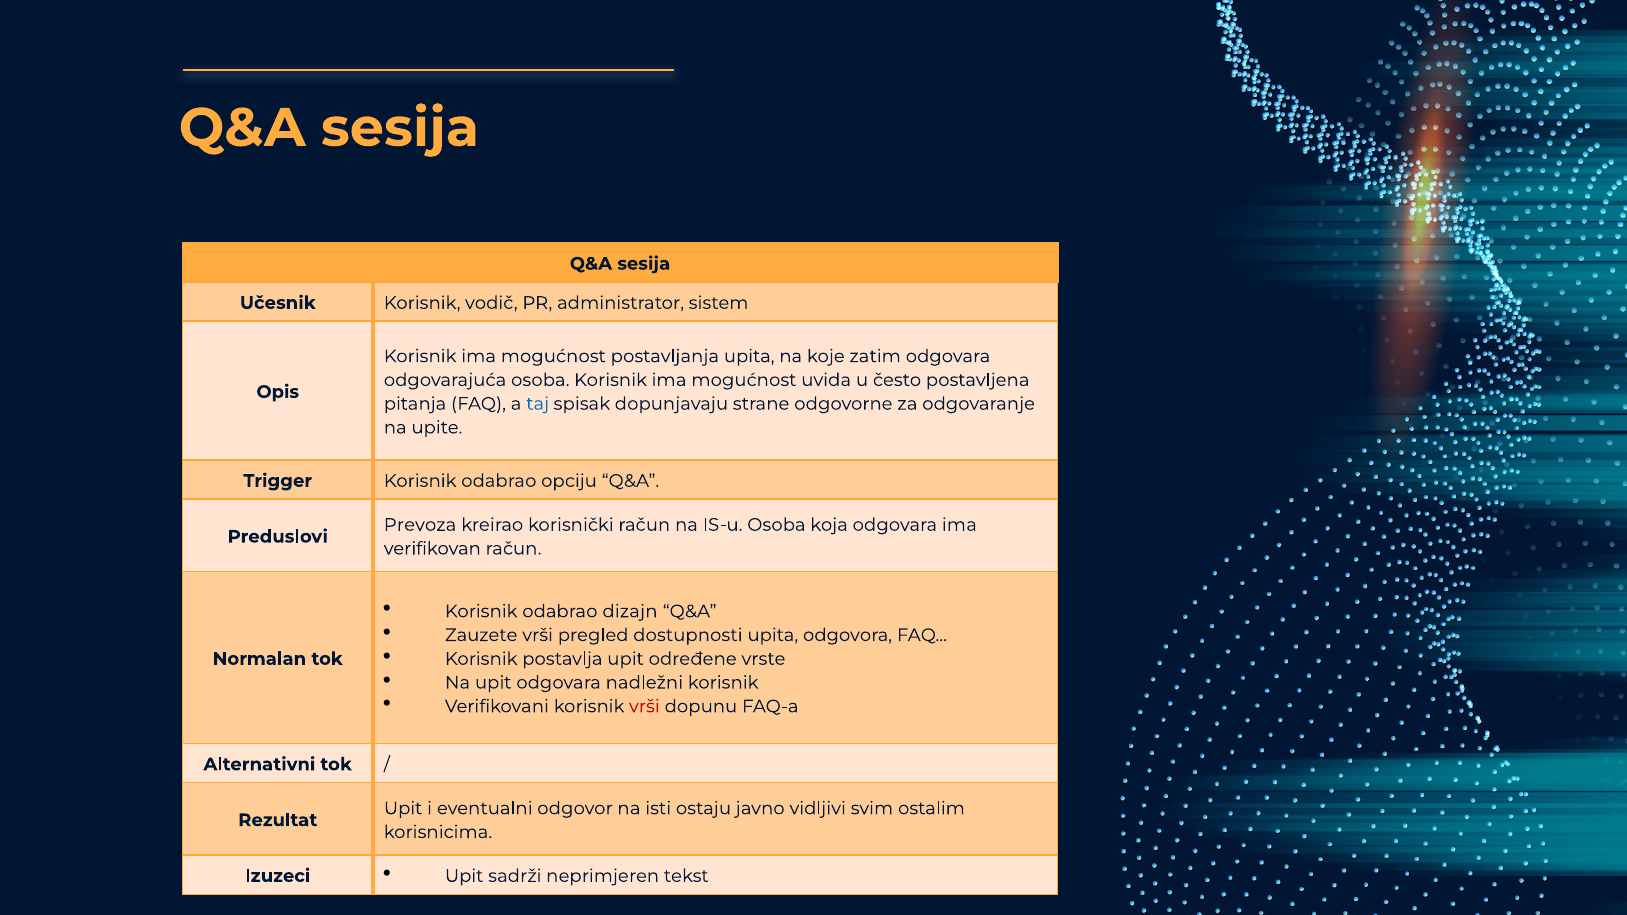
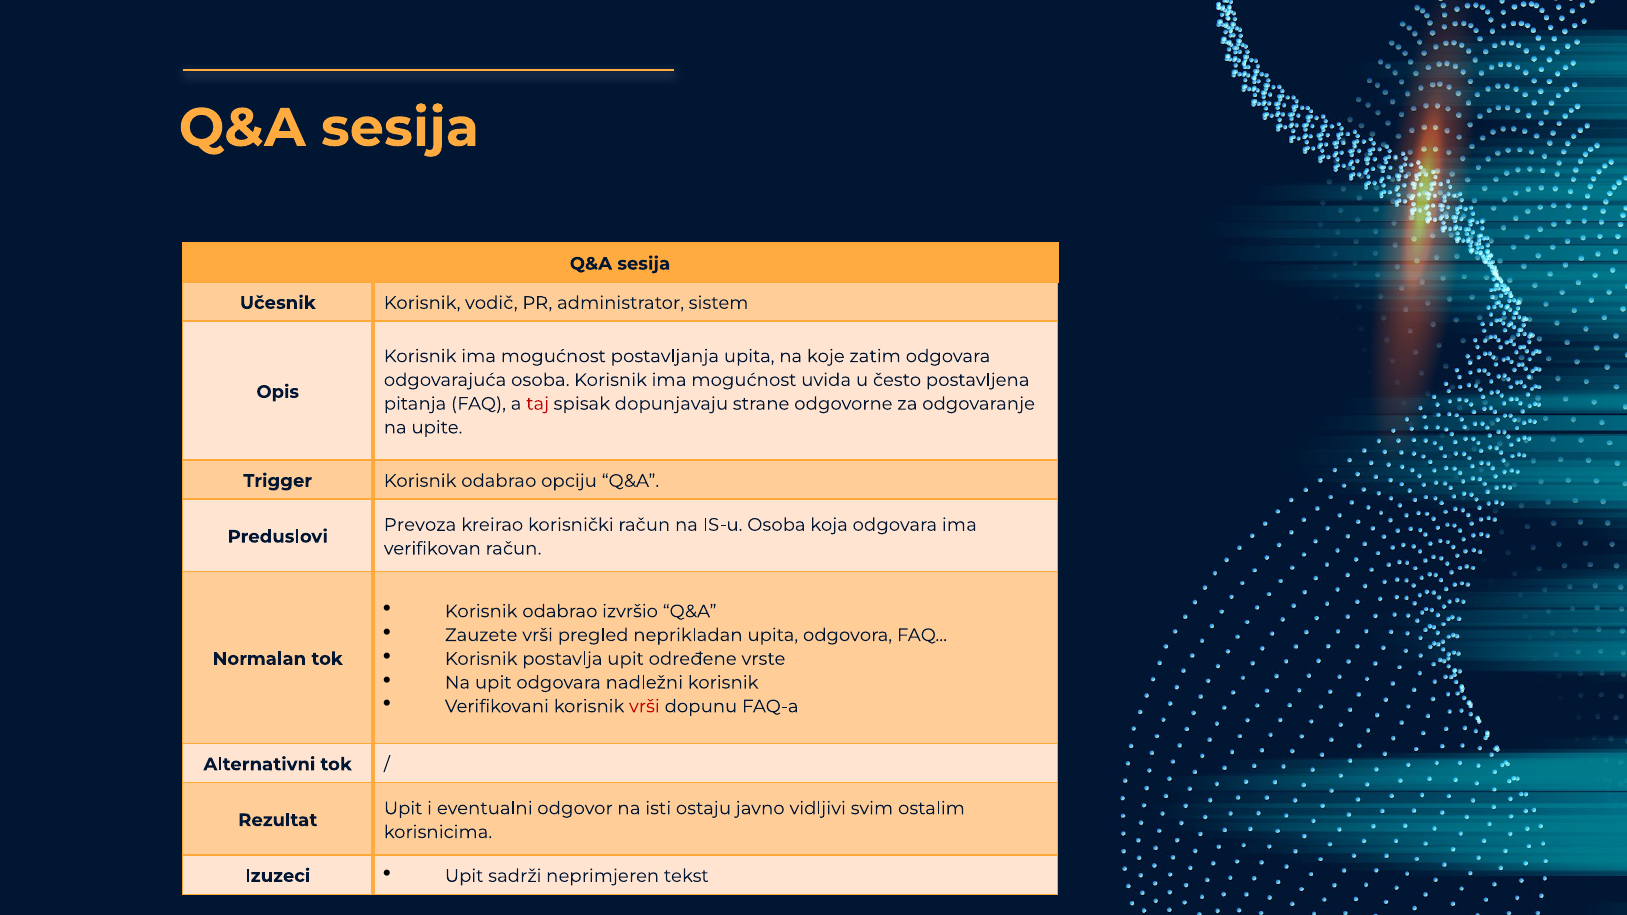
taj colour: blue -> red (538, 404)
dizajn: dizajn -> izvršio (630, 611)
dostupnosti: dostupnosti -> neprikladan (688, 635)
